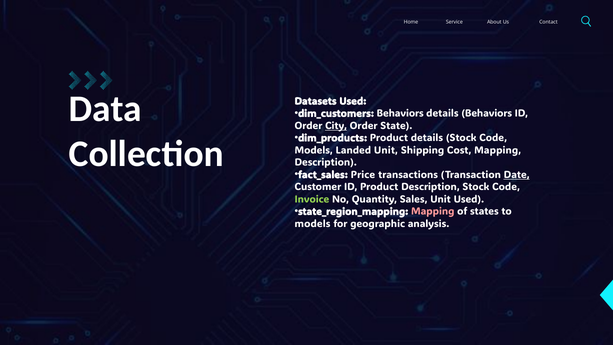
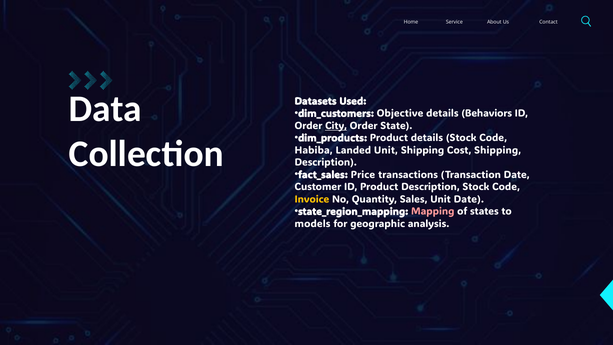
dim_customers Behaviors: Behaviors -> Objective (400, 113)
Models: Models -> Habiba (314, 150)
Cost Mapping: Mapping -> Shipping (498, 150)
Date underline: present -> none (517, 175)
Invoice colour: light green -> yellow (312, 199)
Unit Used: Used -> Date (469, 199)
